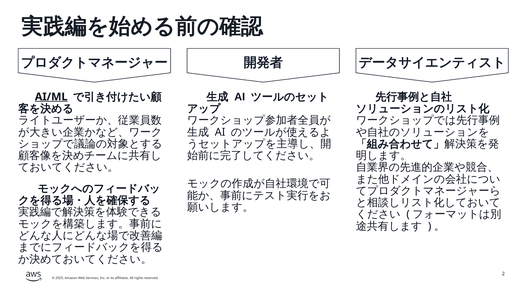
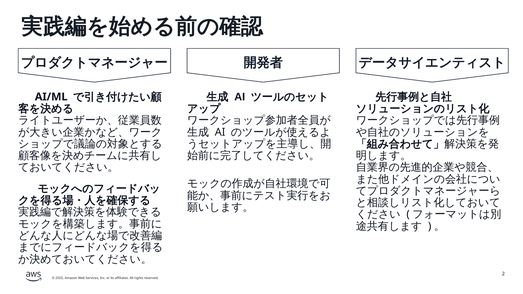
AI/ML underline: present -> none (51, 97)
